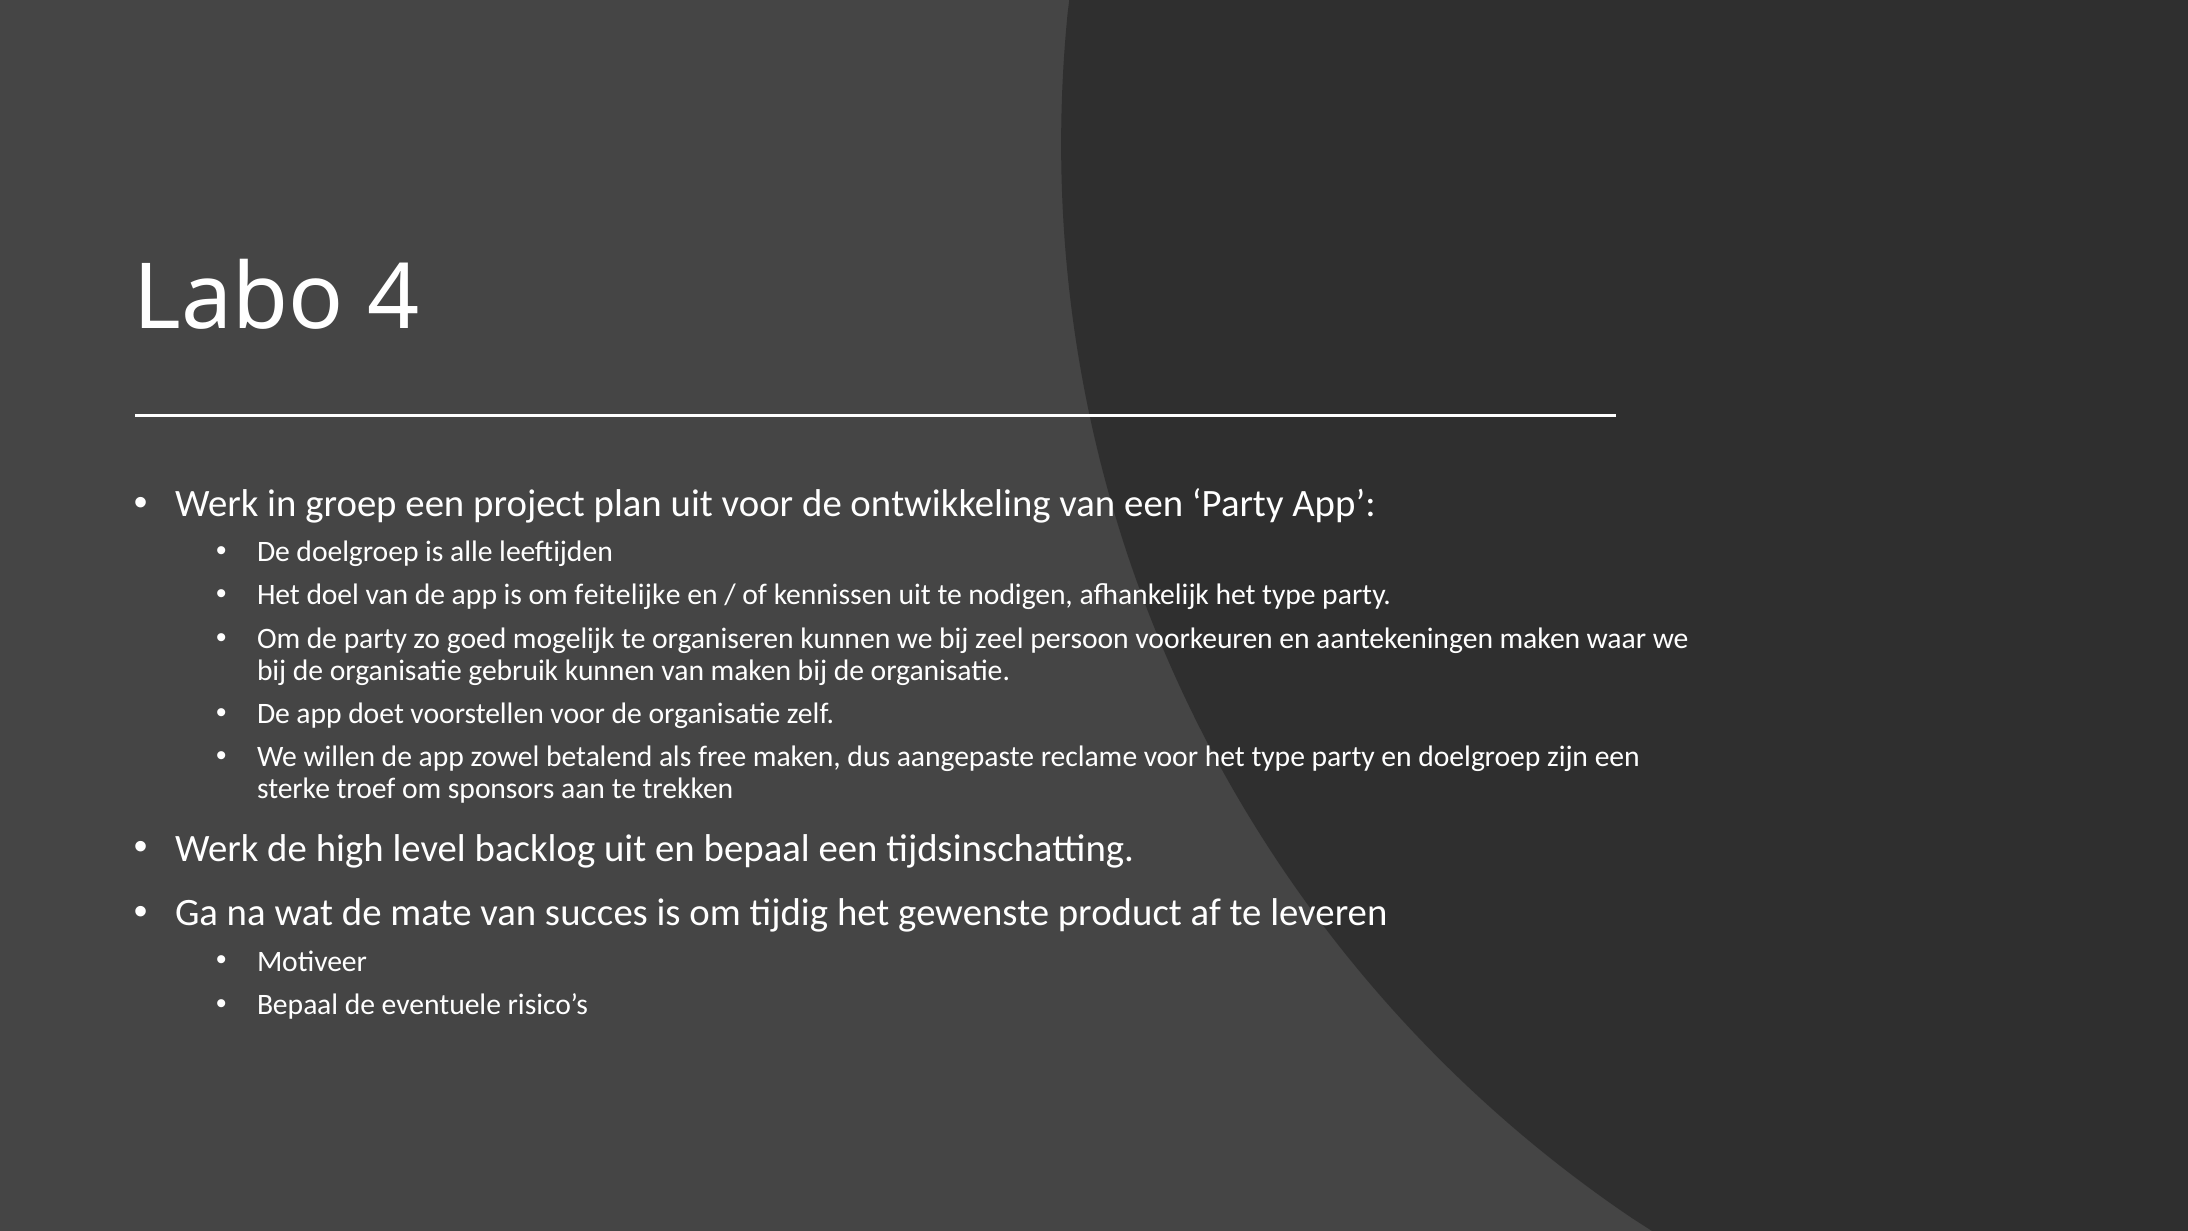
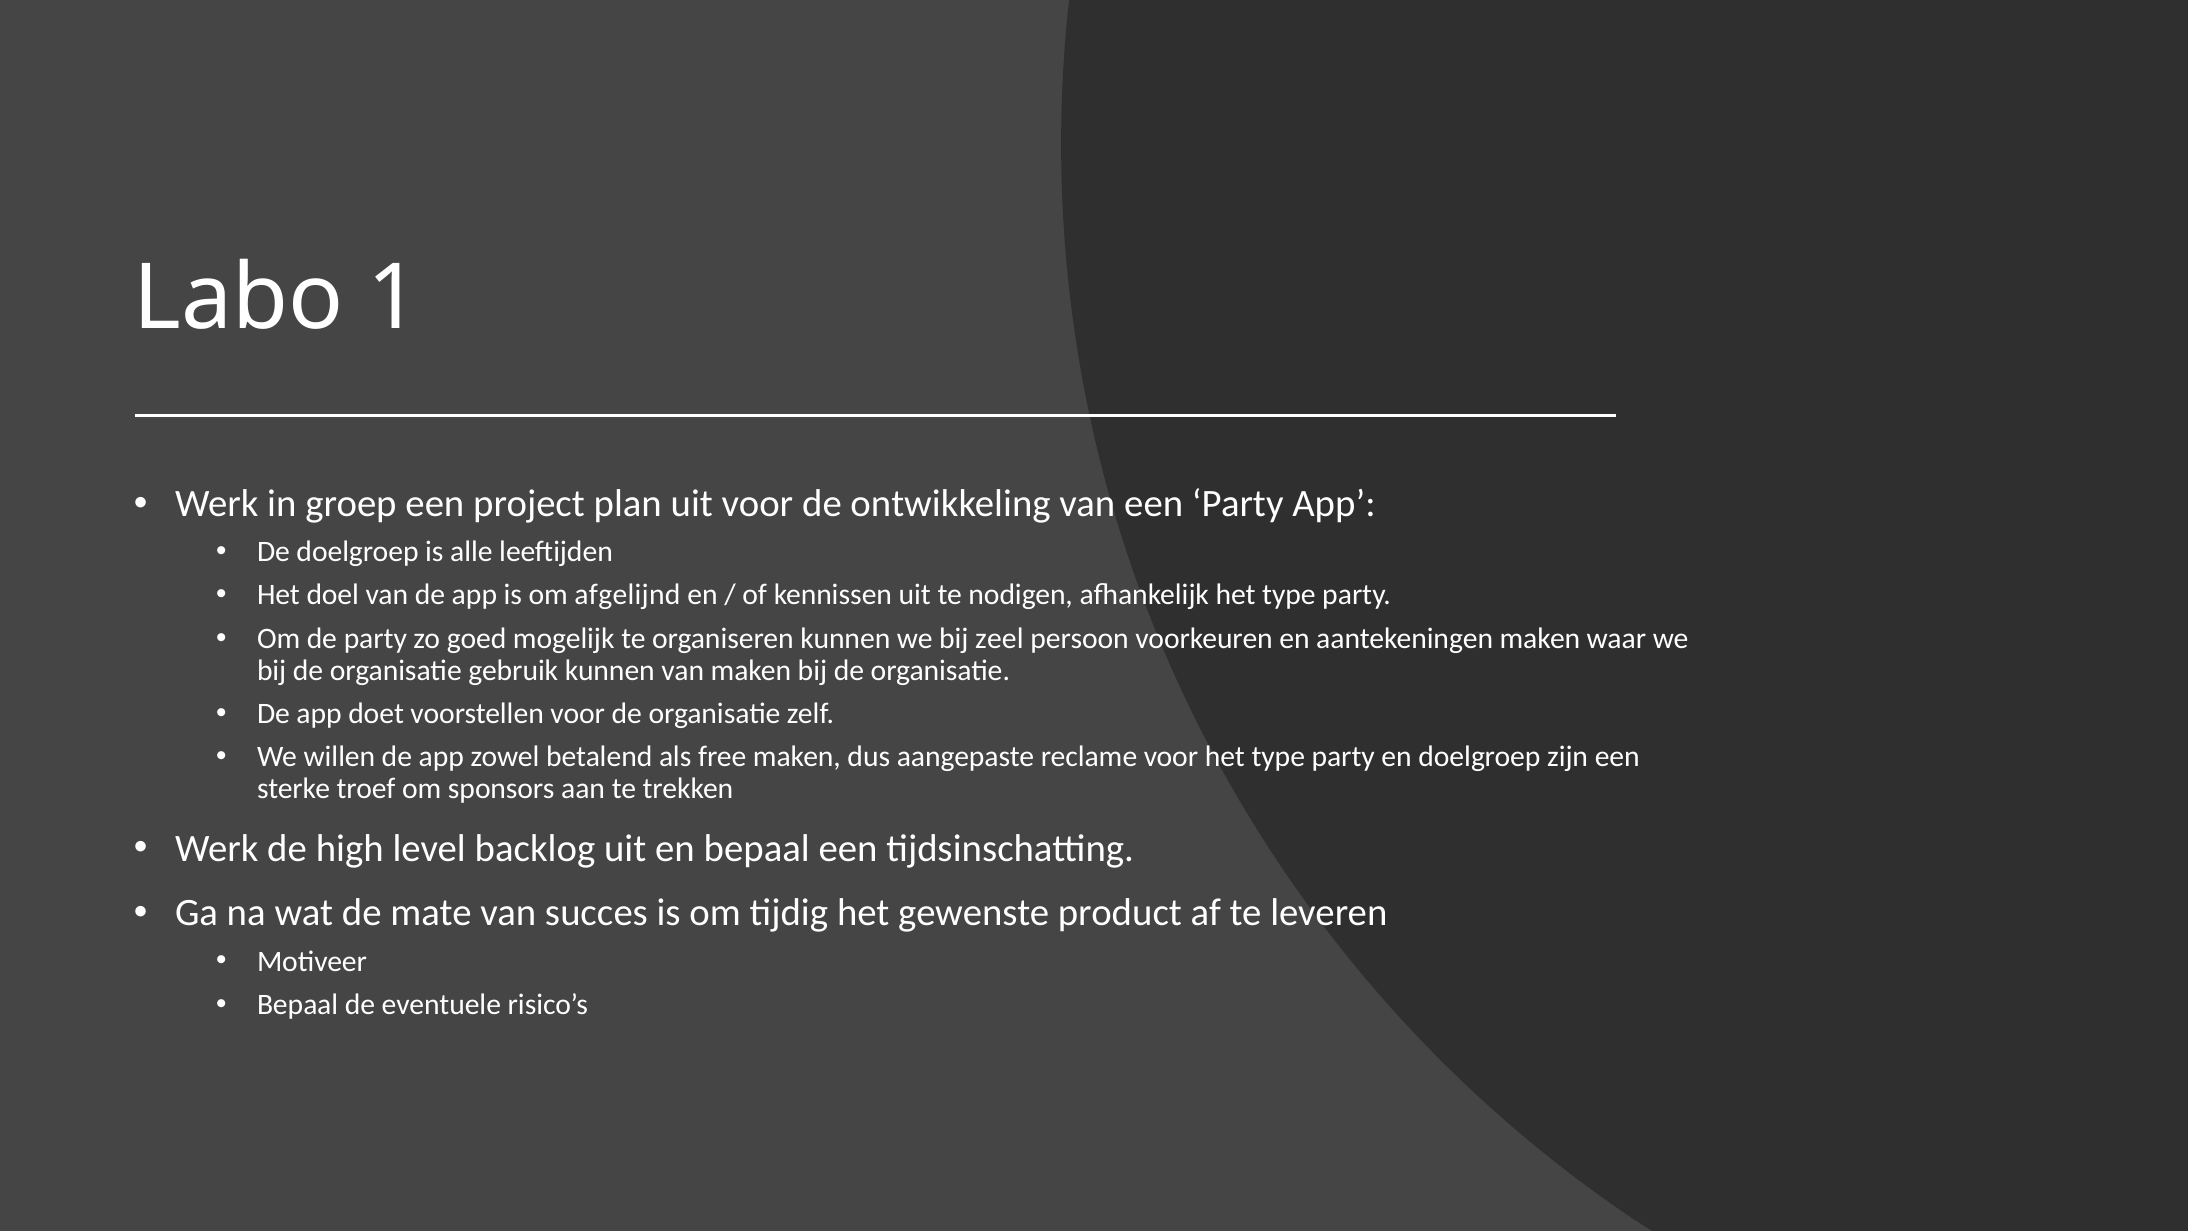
4: 4 -> 1 (394, 299)
feitelijke: feitelijke -> afgelijnd (628, 595)
